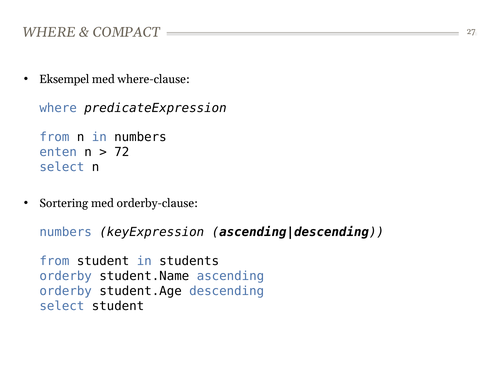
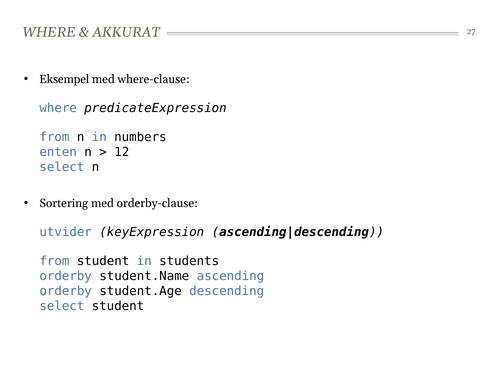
COMPACT: COMPACT -> AKKURAT (126, 32)
72: 72 -> 12 (122, 152)
numbers: numbers -> utvider (66, 232)
